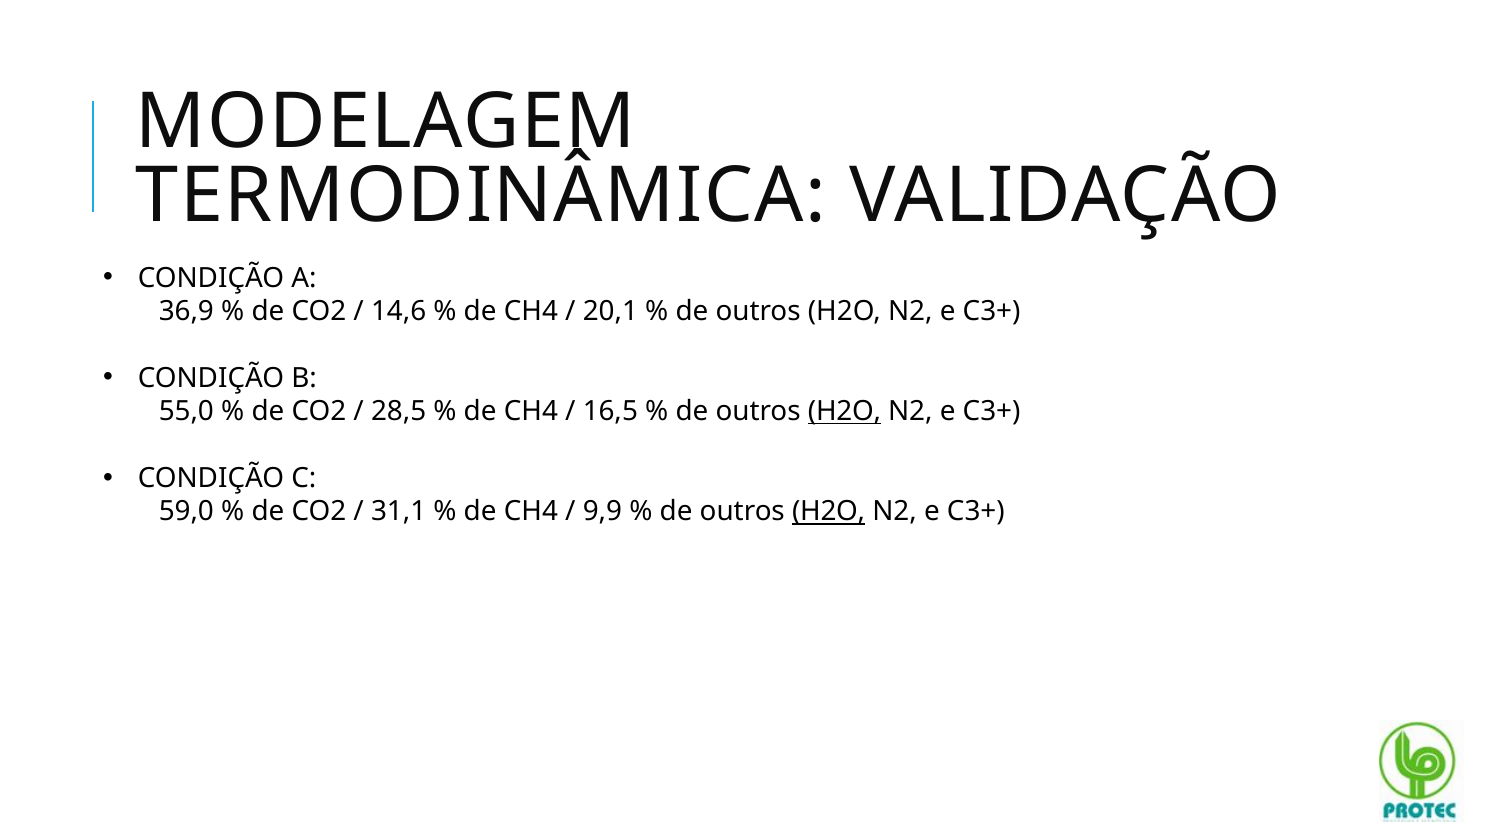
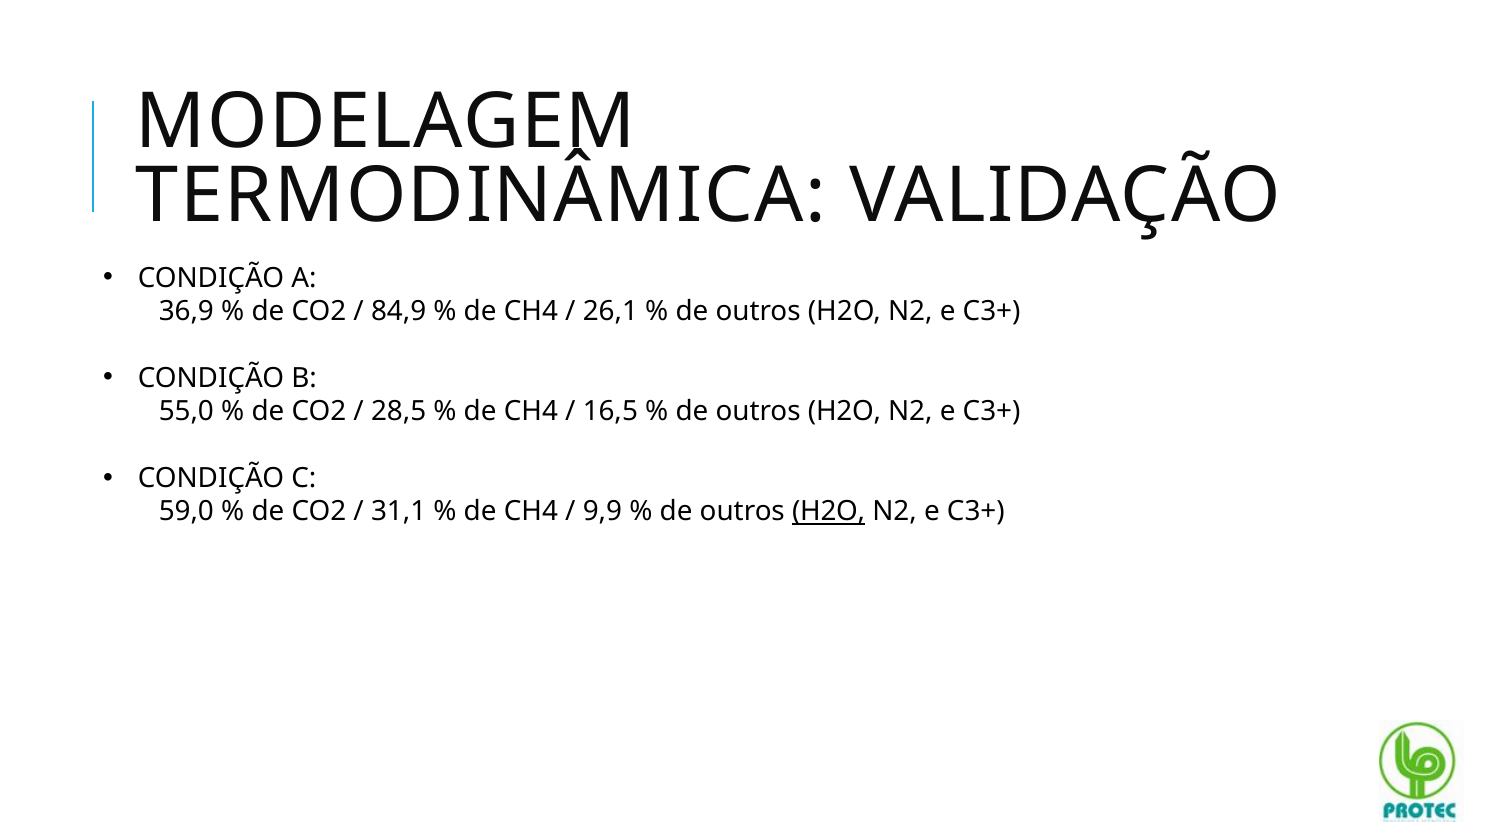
14,6: 14,6 -> 84,9 (399, 311)
20,1: 20,1 -> 26,1 (610, 311)
H2O underline: present -> none (845, 412)
